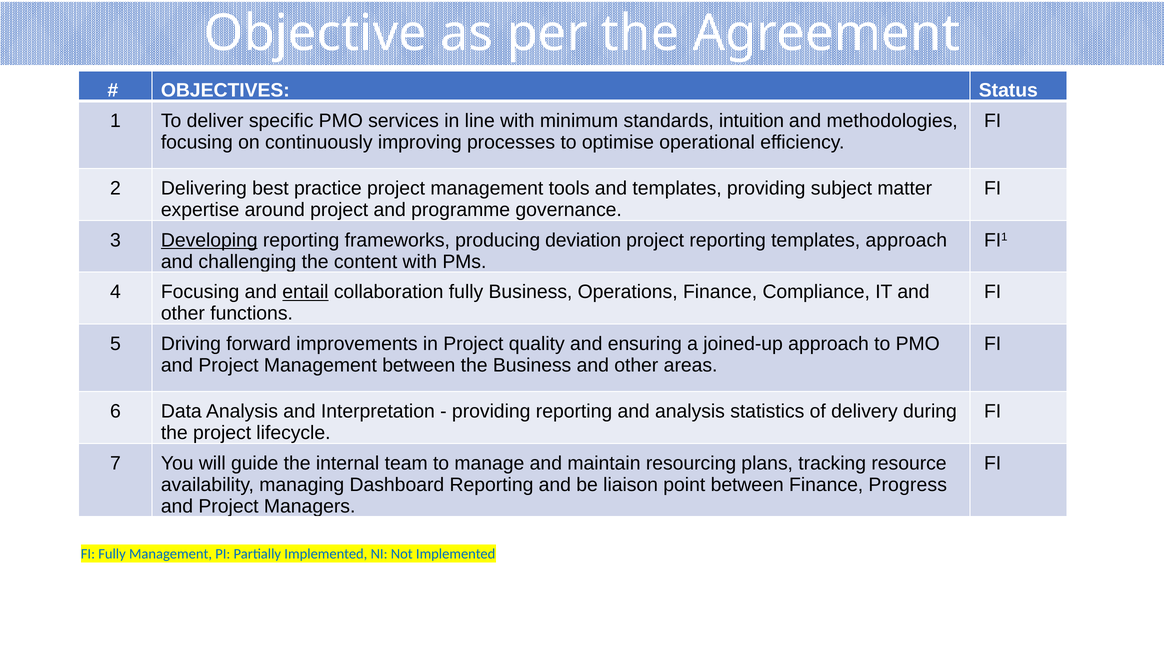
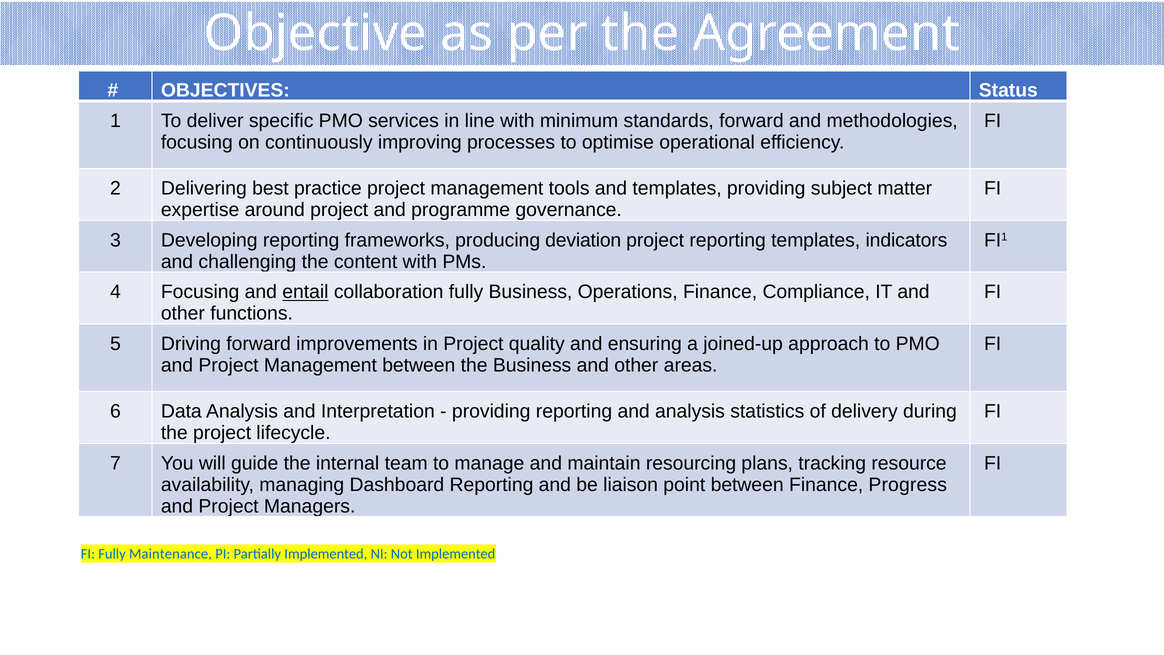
standards intuition: intuition -> forward (751, 121)
Developing underline: present -> none (209, 240)
templates approach: approach -> indicators (906, 240)
Fully Management: Management -> Maintenance (170, 554)
